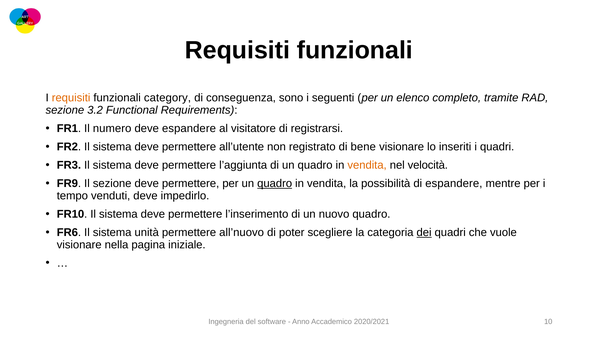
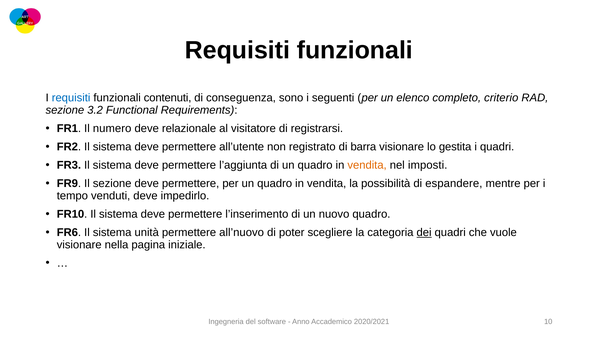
requisiti colour: orange -> blue (71, 98)
category: category -> contenuti (168, 98)
tramite: tramite -> criterio (501, 98)
deve espandere: espandere -> relazionale (189, 128)
bene: bene -> barra (363, 147)
inseriti: inseriti -> gestita (455, 147)
velocità: velocità -> imposti (428, 165)
quadro underline: present -> none (275, 183)
